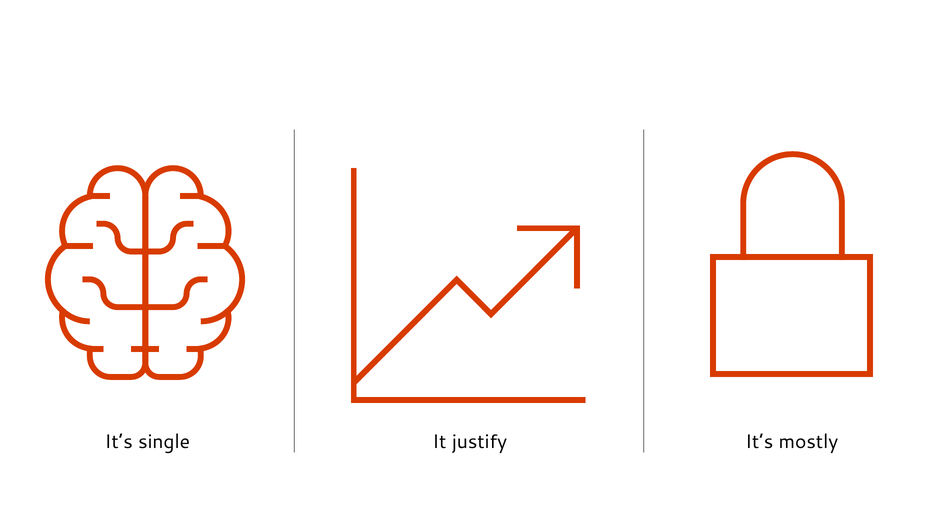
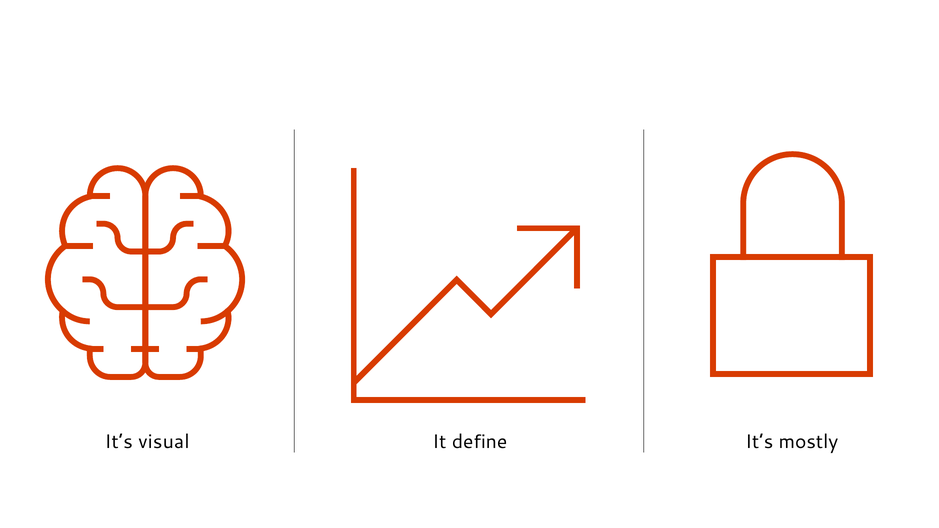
single: single -> visual (164, 442)
justify: justify -> define (480, 442)
